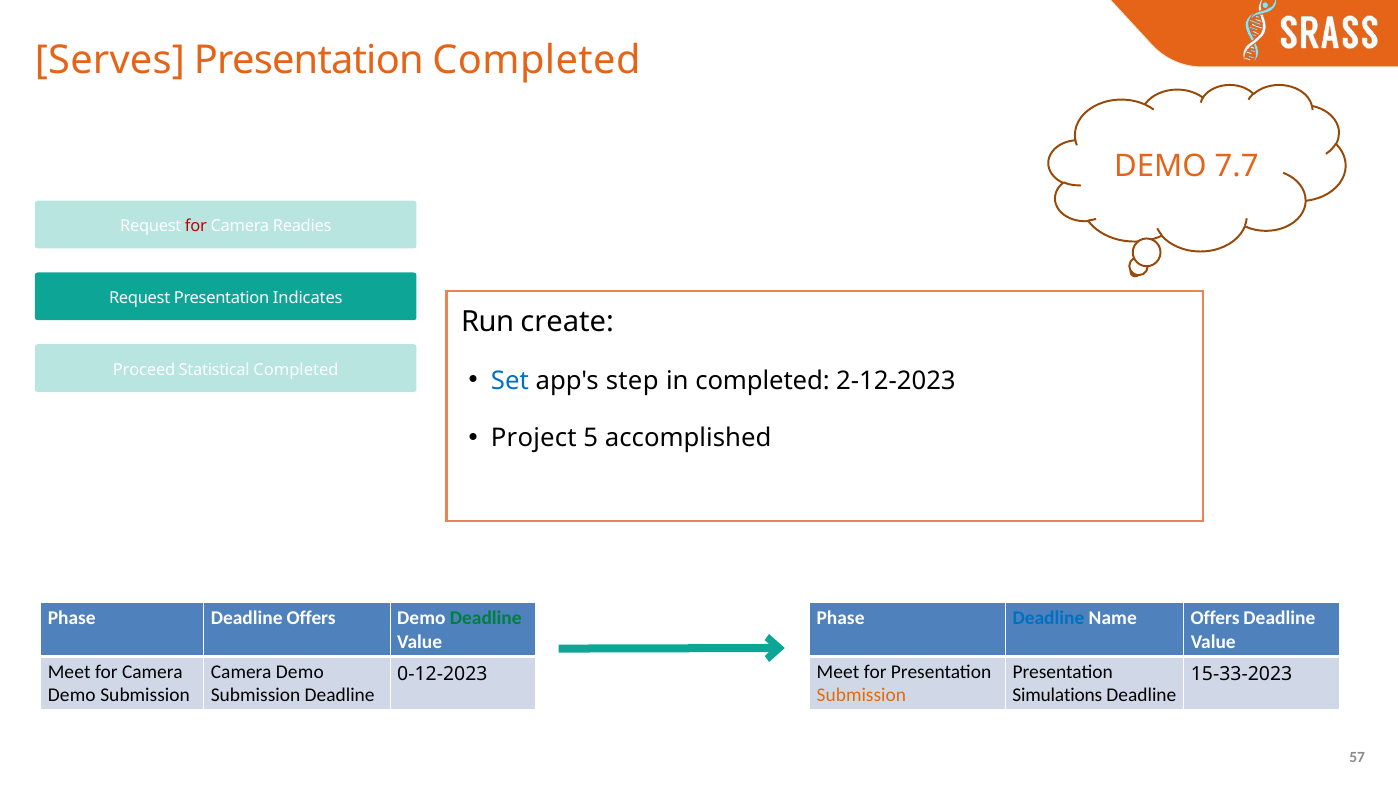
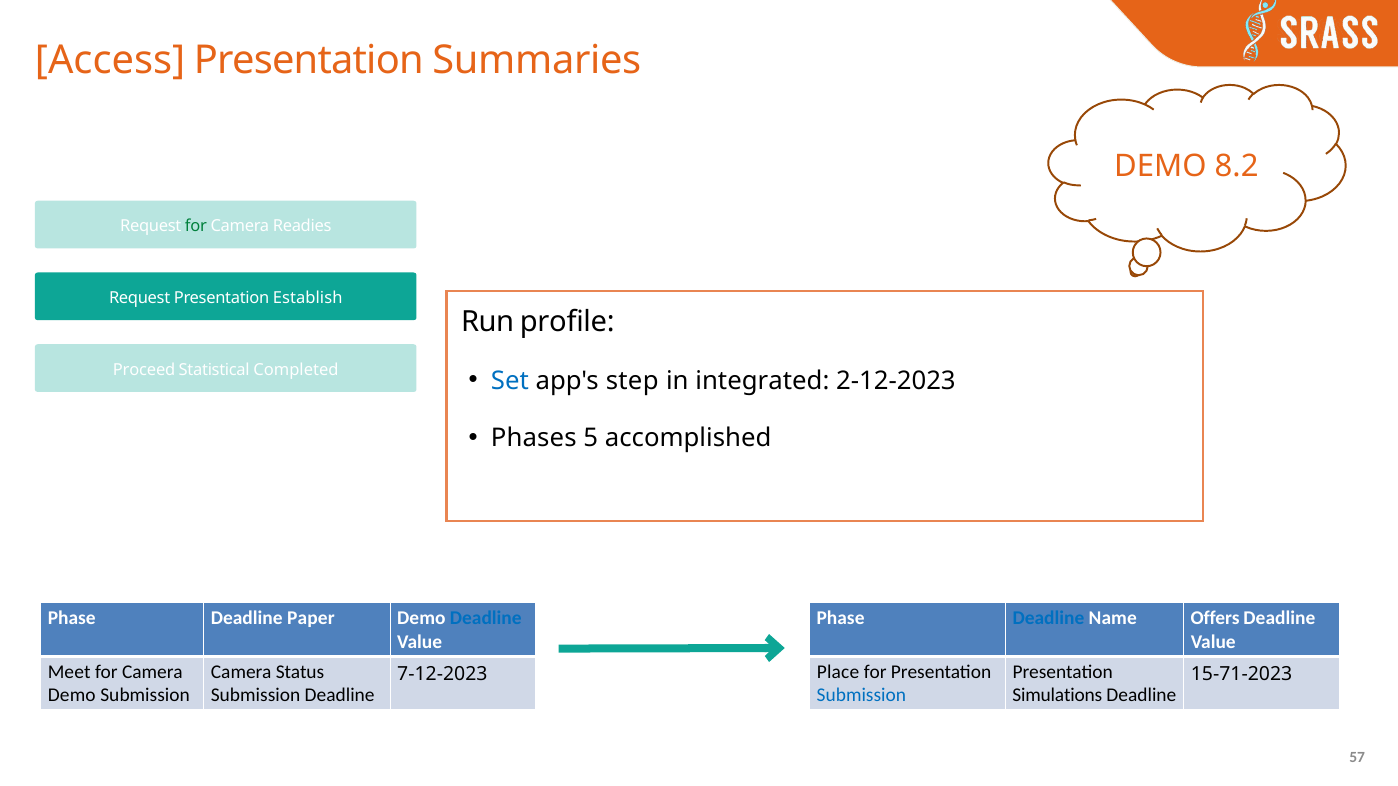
Serves: Serves -> Access (110, 61)
Presentation Completed: Completed -> Summaries (537, 61)
7.7: 7.7 -> 8.2 (1237, 166)
for colour: red -> green (196, 227)
Indicates: Indicates -> Establish (308, 298)
create: create -> profile (567, 322)
in completed: completed -> integrated (762, 381)
Project: Project -> Phases (534, 438)
Deadline Offers: Offers -> Paper (311, 619)
Deadline colour: green -> blue (486, 619)
Demo: Demo -> Status (300, 672)
Meet: Meet -> Place (838, 672)
0-12-2023: 0-12-2023 -> 7-12-2023 (442, 674)
15-33-2023: 15-33-2023 -> 15-71-2023 (1242, 674)
Submission colour: orange -> blue (861, 696)
